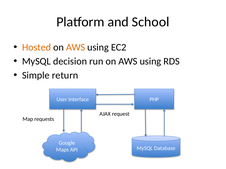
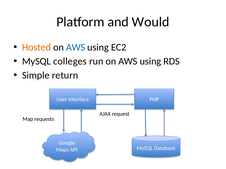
School: School -> Would (151, 22)
AWS colour: orange -> blue (76, 47)
decision: decision -> colleges (70, 61)
